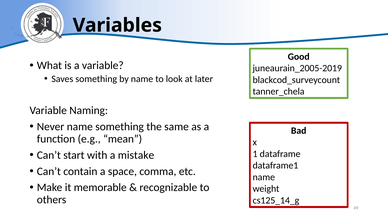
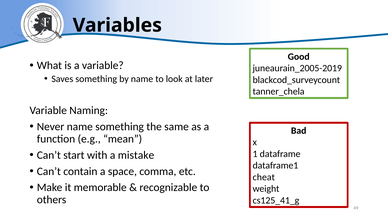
name: name -> cheat (264, 177)
cs125_14_g: cs125_14_g -> cs125_41_g (276, 201)
